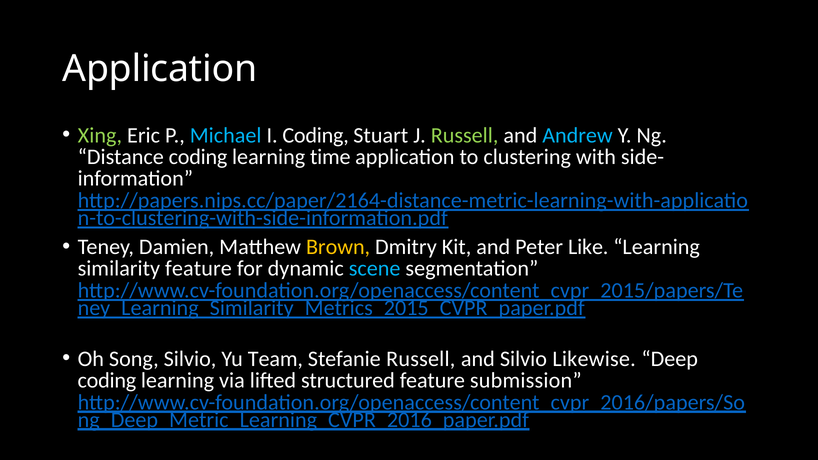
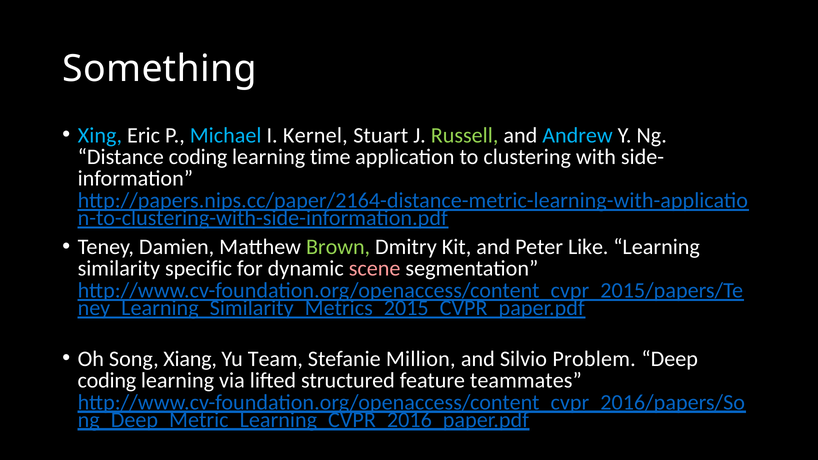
Application: Application -> Something (160, 69)
Xing colour: light green -> light blue (100, 135)
I Coding: Coding -> Kernel (315, 135)
Brown colour: yellow -> light green (338, 247)
similarity feature: feature -> specific (199, 269)
scene colour: light blue -> pink (375, 269)
Song Silvio: Silvio -> Xiang (190, 359)
Stefanie Russell: Russell -> Million (421, 359)
Likewise: Likewise -> Problem (594, 359)
submission: submission -> teammates (526, 380)
